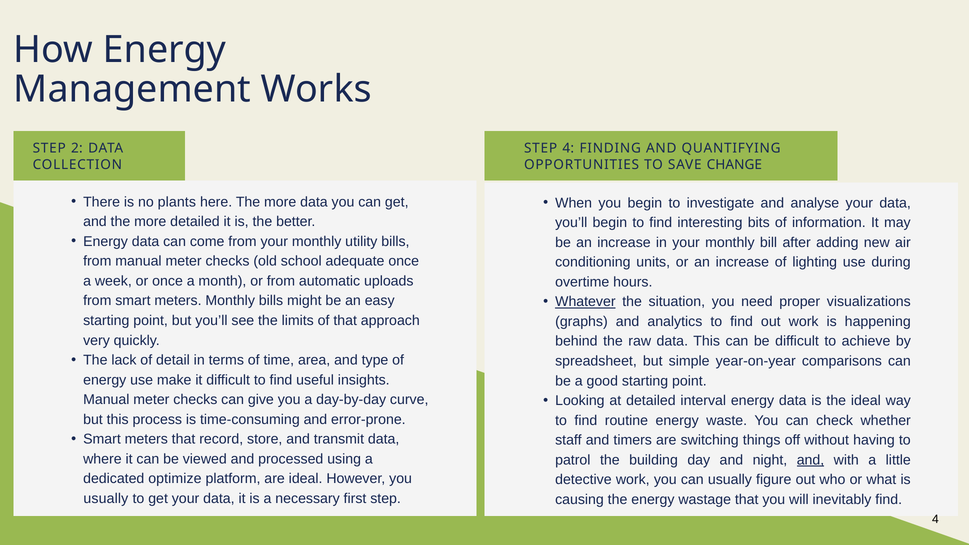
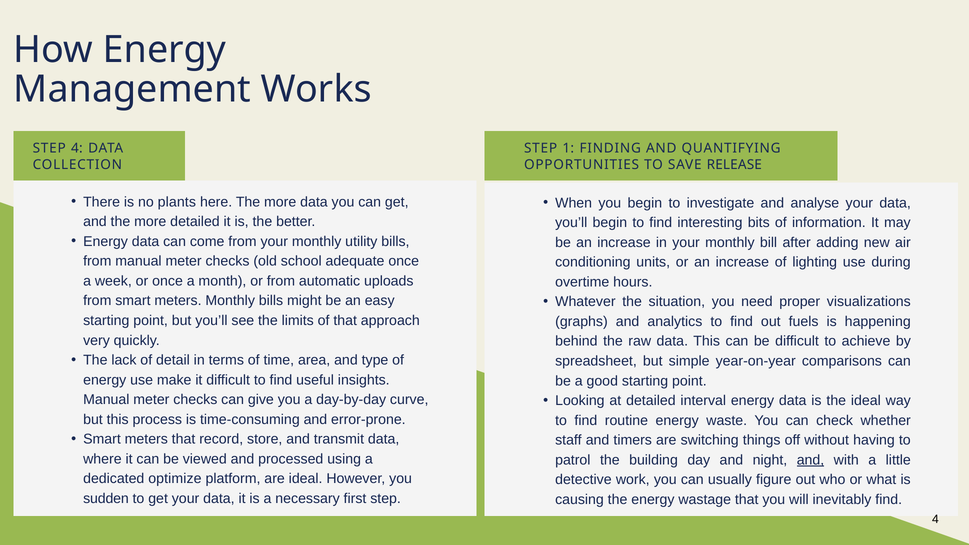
STEP 2: 2 -> 4 (77, 148)
STEP 4: 4 -> 1 (568, 148)
CHANGE: CHANGE -> RELEASE (734, 165)
Whatever underline: present -> none (585, 302)
out work: work -> fuels (804, 322)
usually: usually -> sudden (106, 499)
